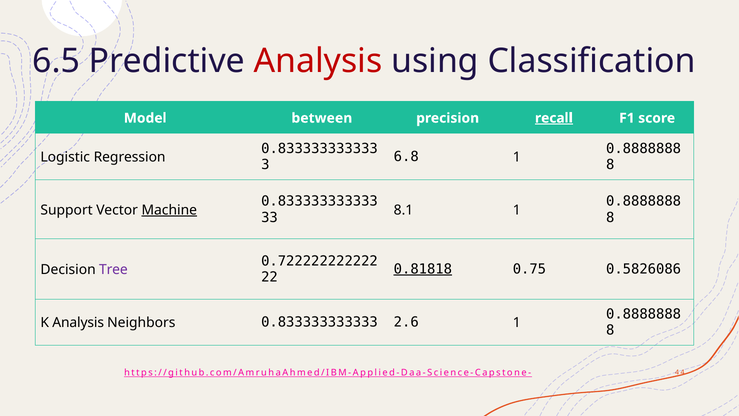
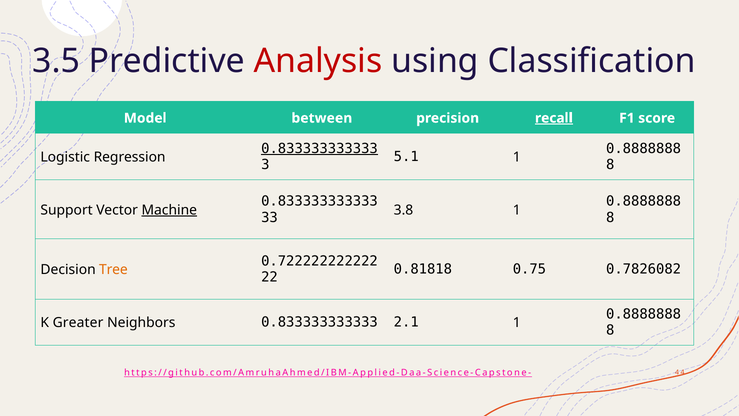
6.5: 6.5 -> 3.5 (56, 61)
0.833333333333 underline: none -> present (320, 148)
6.8: 6.8 -> 5.1 (406, 157)
8.1: 8.1 -> 3.8 (404, 210)
0.81818 underline: present -> none (423, 269)
0.5826086: 0.5826086 -> 0.7826082 (644, 269)
Tree colour: purple -> orange (113, 270)
K Analysis: Analysis -> Greater (78, 323)
2.6: 2.6 -> 2.1 (406, 322)
